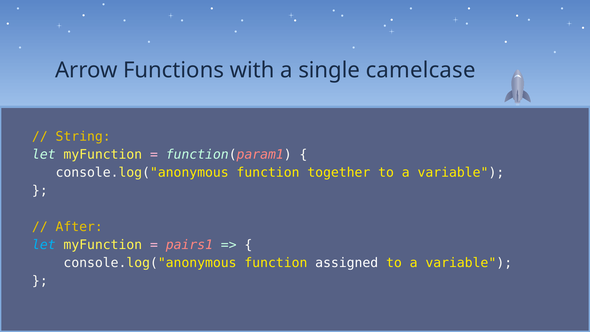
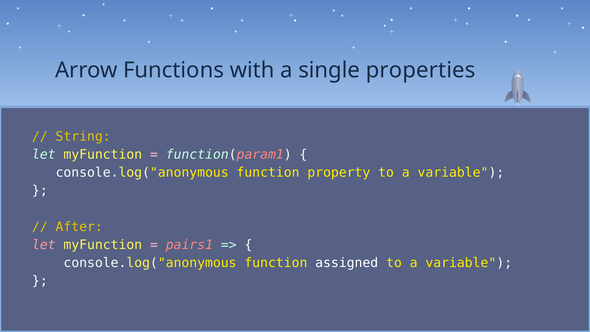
camelcase: camelcase -> properties (421, 70)
together: together -> property (339, 172)
let colour: light blue -> pink (44, 245)
